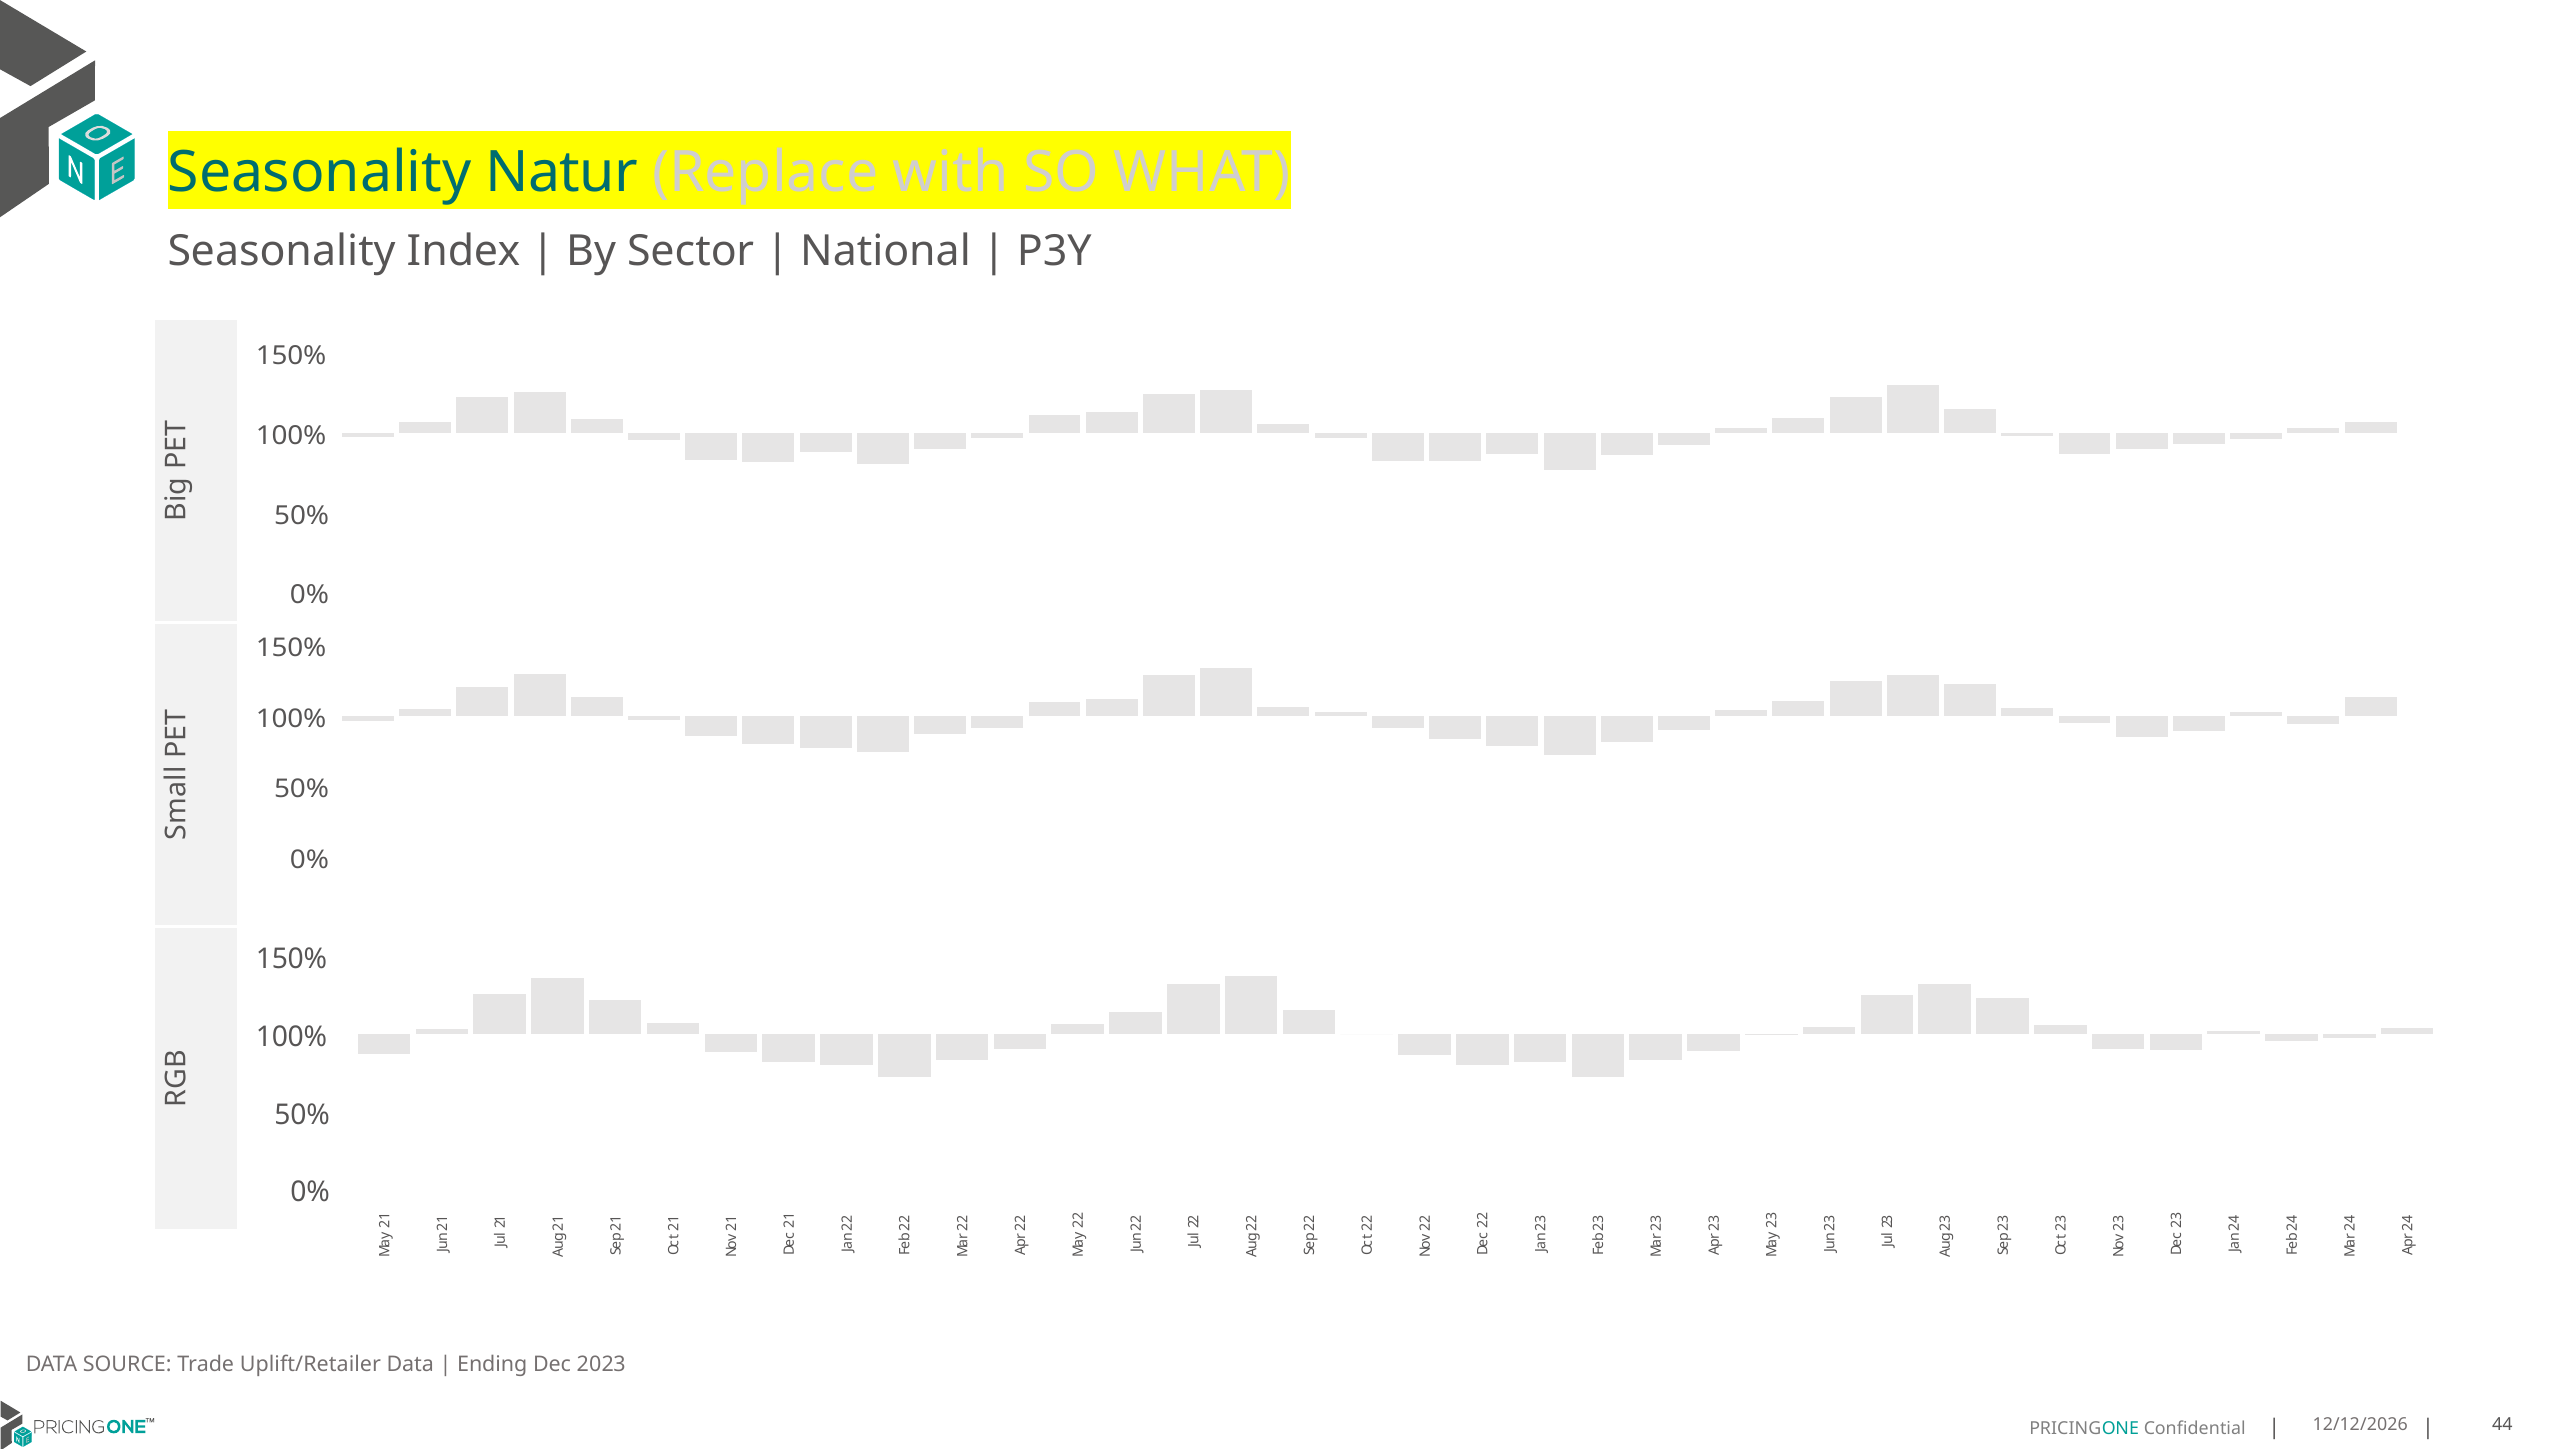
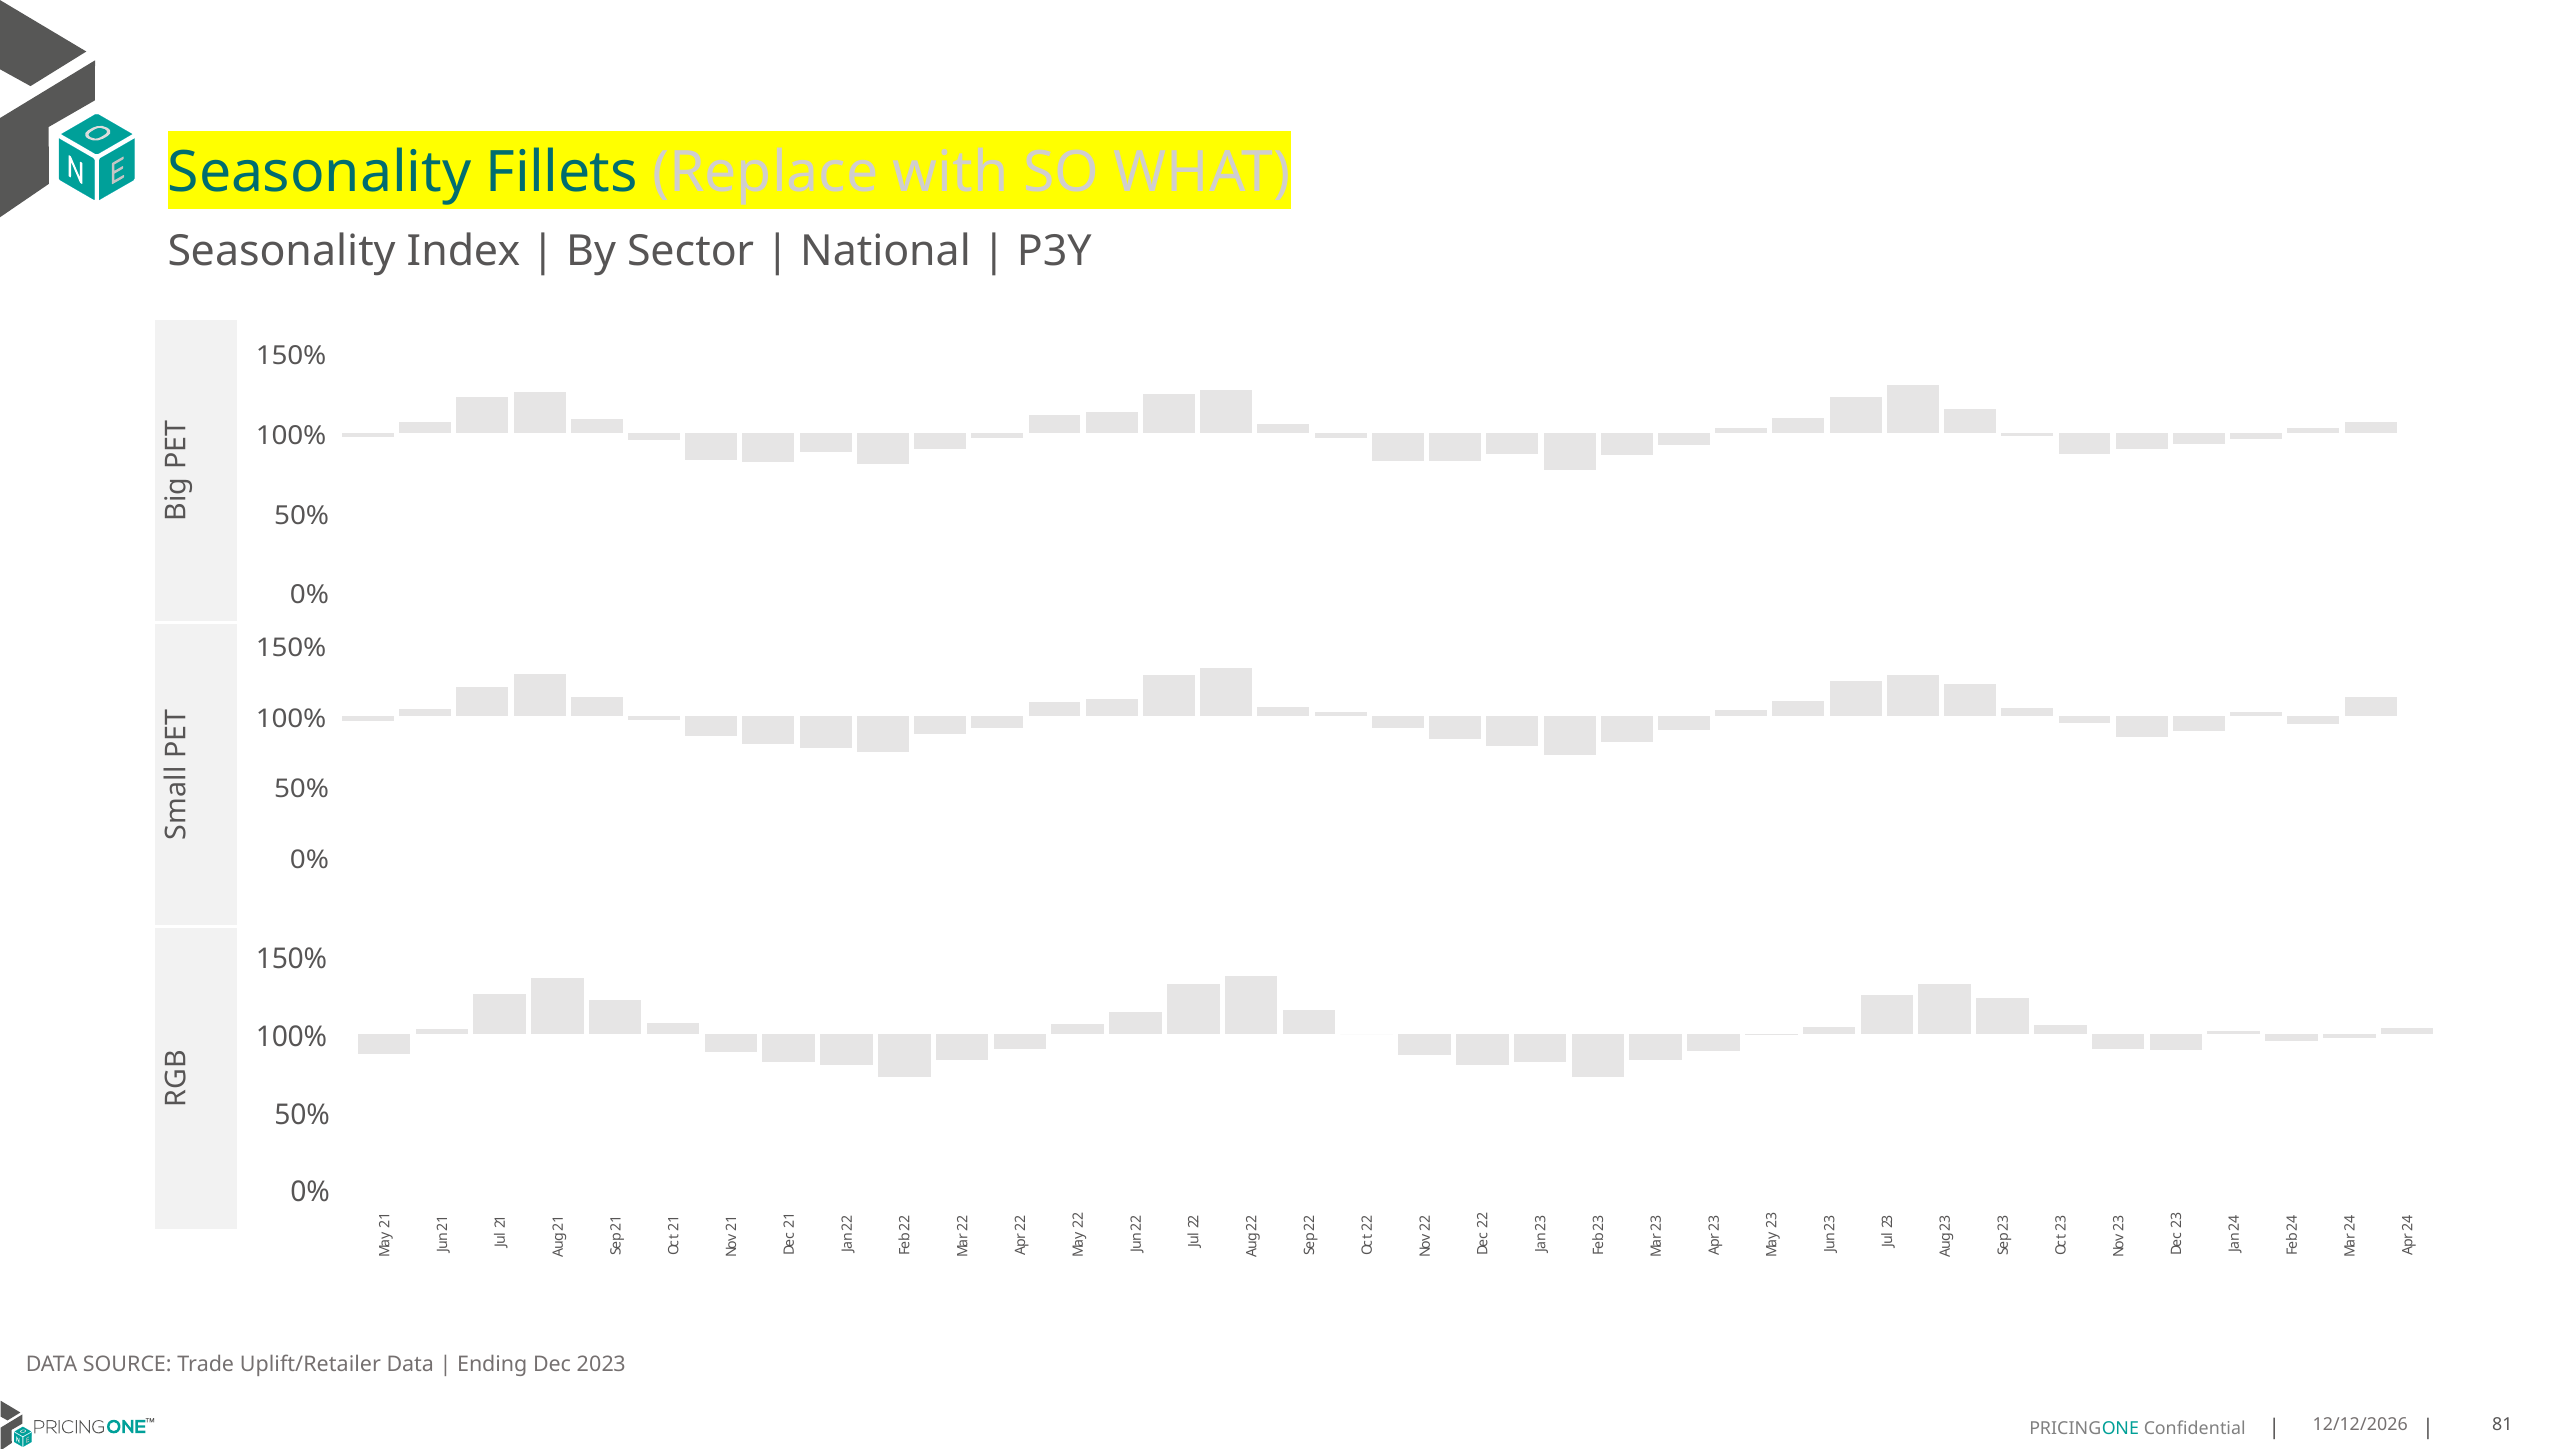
Natur: Natur -> Fillets (562, 173)
44: 44 -> 81 (2502, 1425)
